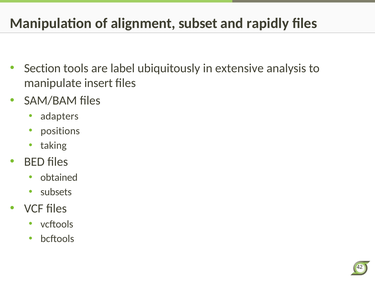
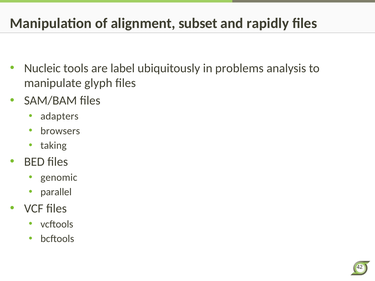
Section: Section -> Nucleic (42, 68)
extensive: extensive -> problems (239, 68)
insert: insert -> glyph (98, 83)
positions: positions -> browsers (60, 131)
obtained: obtained -> genomic (59, 178)
subsets: subsets -> parallel (56, 192)
